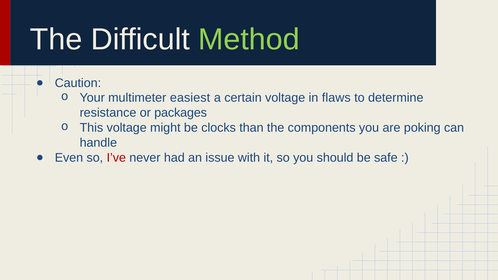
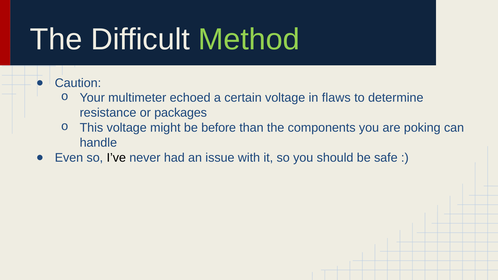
easiest: easiest -> echoed (190, 98)
clocks: clocks -> before (219, 128)
I’ve colour: red -> black (116, 158)
